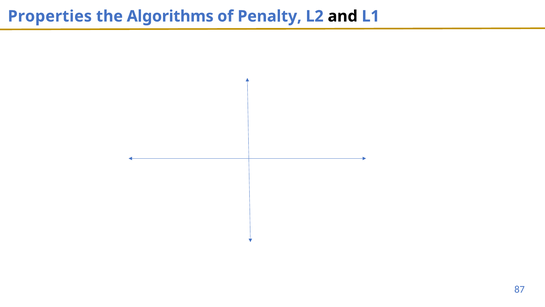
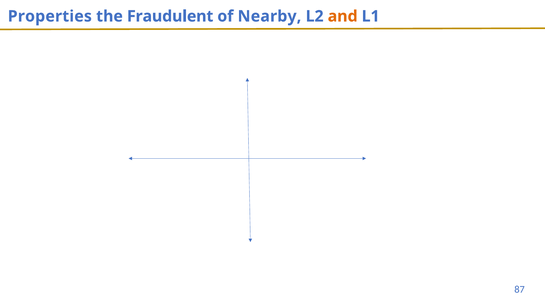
Algorithms: Algorithms -> Fraudulent (170, 16)
Penalty: Penalty -> Nearby (269, 16)
and colour: black -> orange (343, 16)
